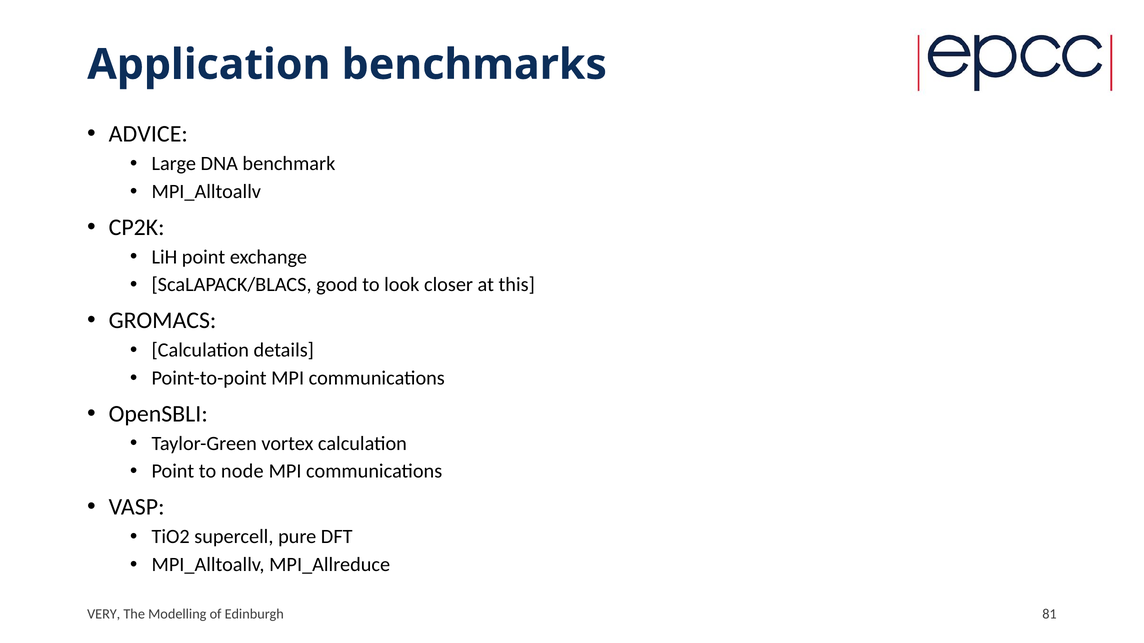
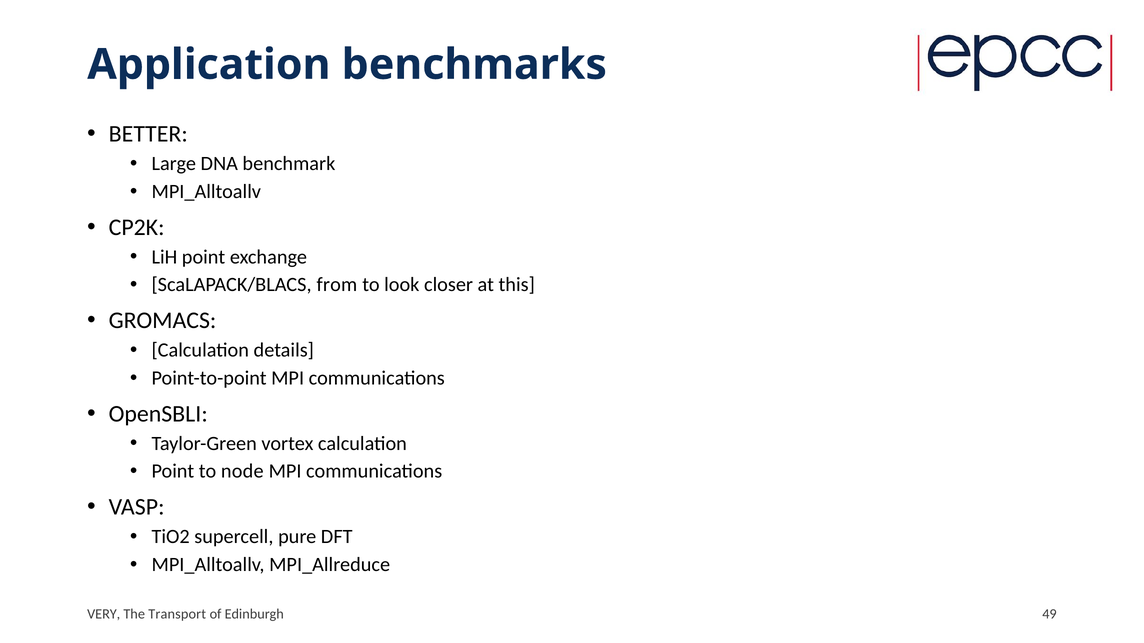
ADVICE: ADVICE -> BETTER (148, 134)
good: good -> from (337, 285)
Modelling: Modelling -> Transport (177, 614)
81: 81 -> 49 (1050, 614)
